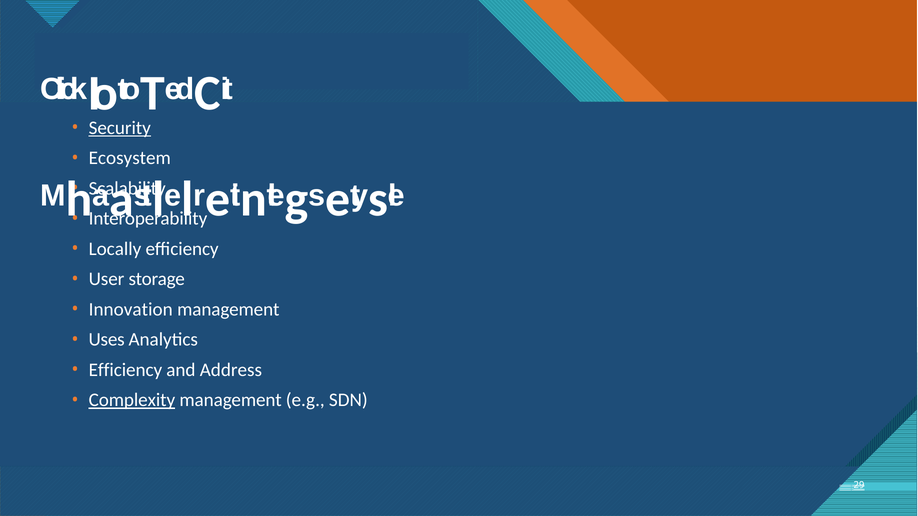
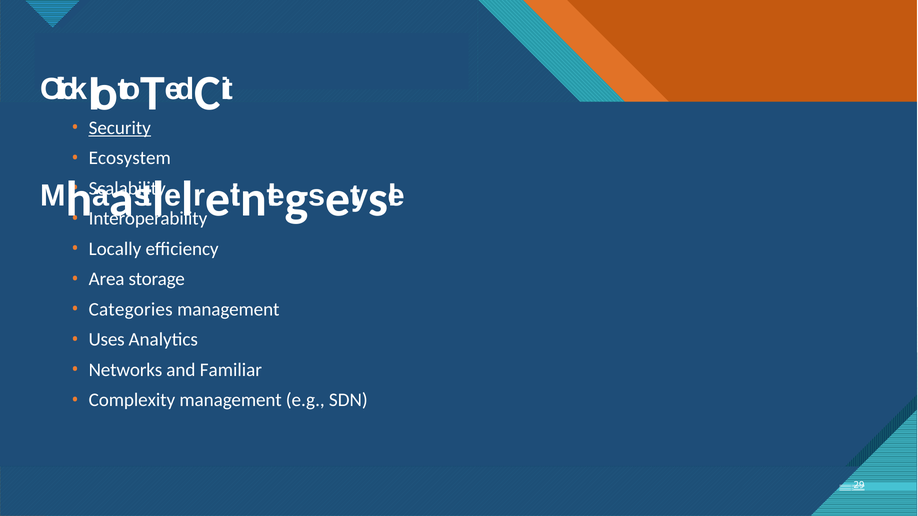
User: User -> Area (107, 279)
Innovation: Innovation -> Categories (131, 309)
Efficiency: Efficiency -> Networks (125, 370)
Address: Address -> Familiar (231, 370)
Complexity underline: present -> none (132, 400)
